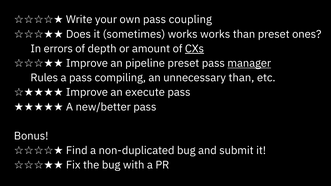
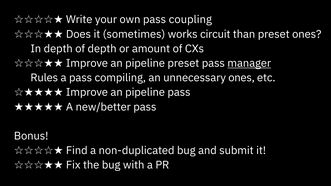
works works: works -> circuit (215, 34)
In errors: errors -> depth (58, 49)
CXs underline: present -> none (194, 49)
unnecessary than: than -> ones (242, 78)
execute: execute -> pipeline (145, 92)
